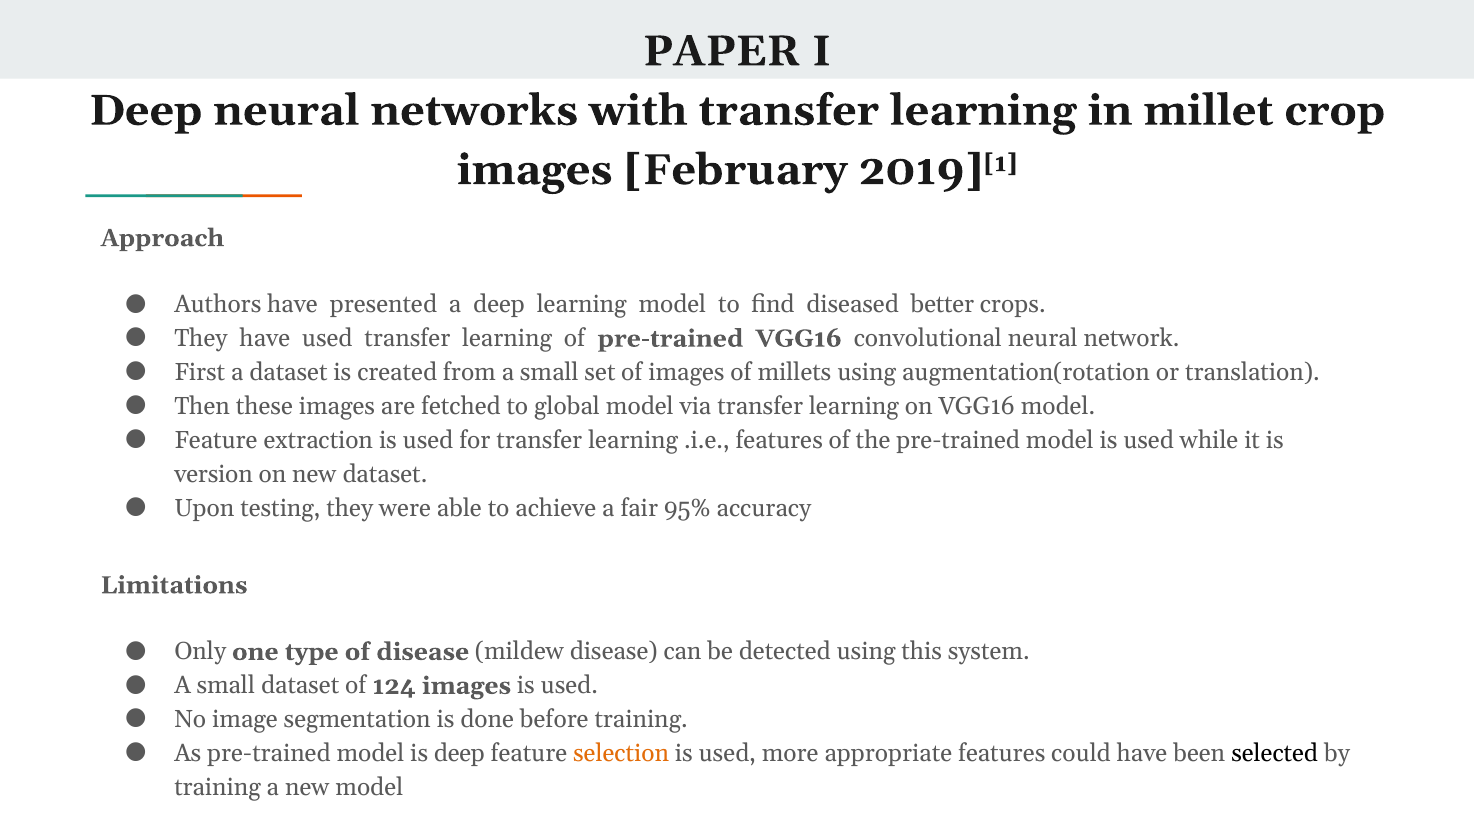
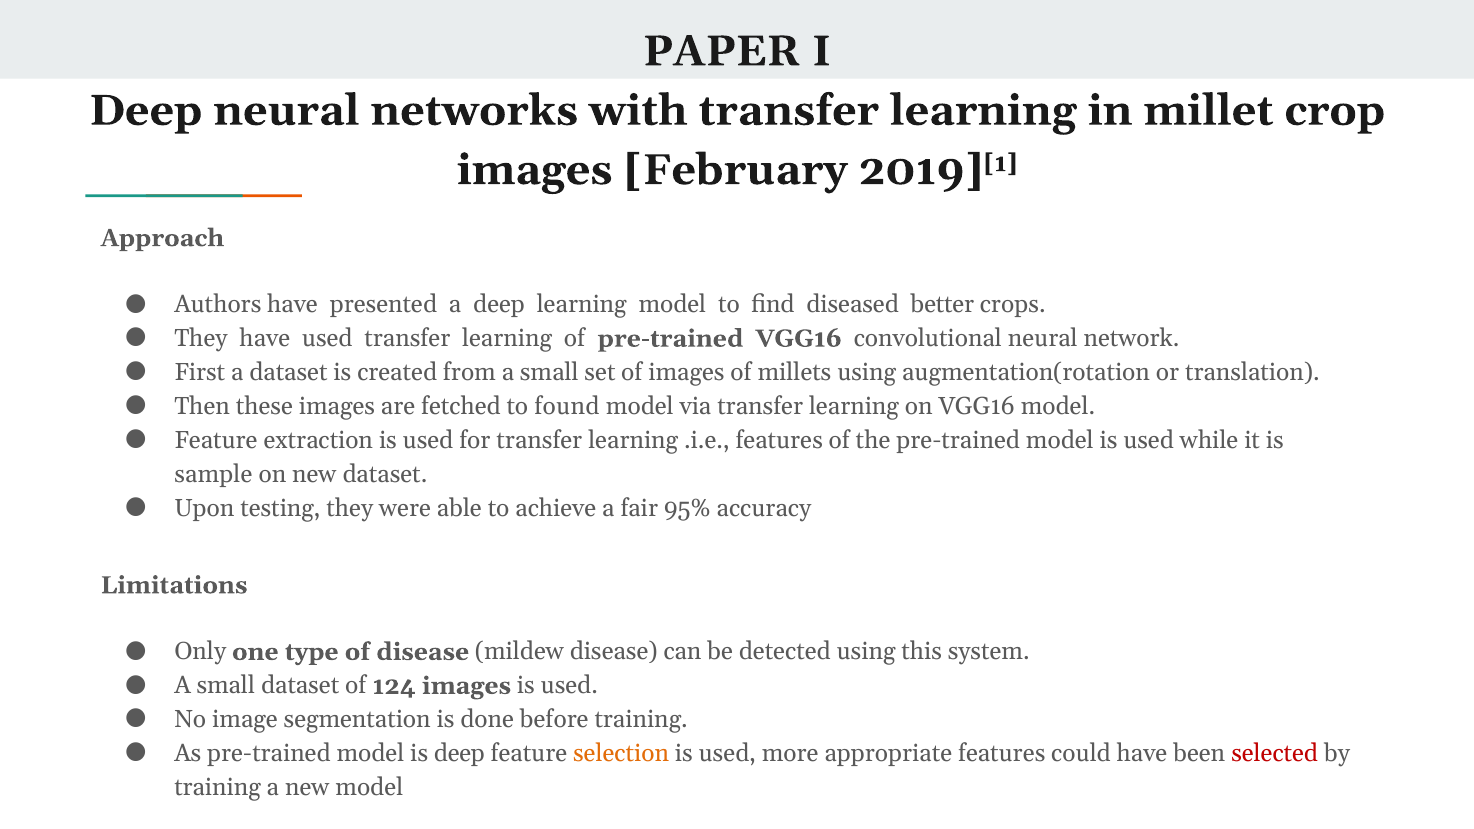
global: global -> found (567, 406)
version: version -> sample (213, 474)
selected colour: black -> red (1275, 754)
